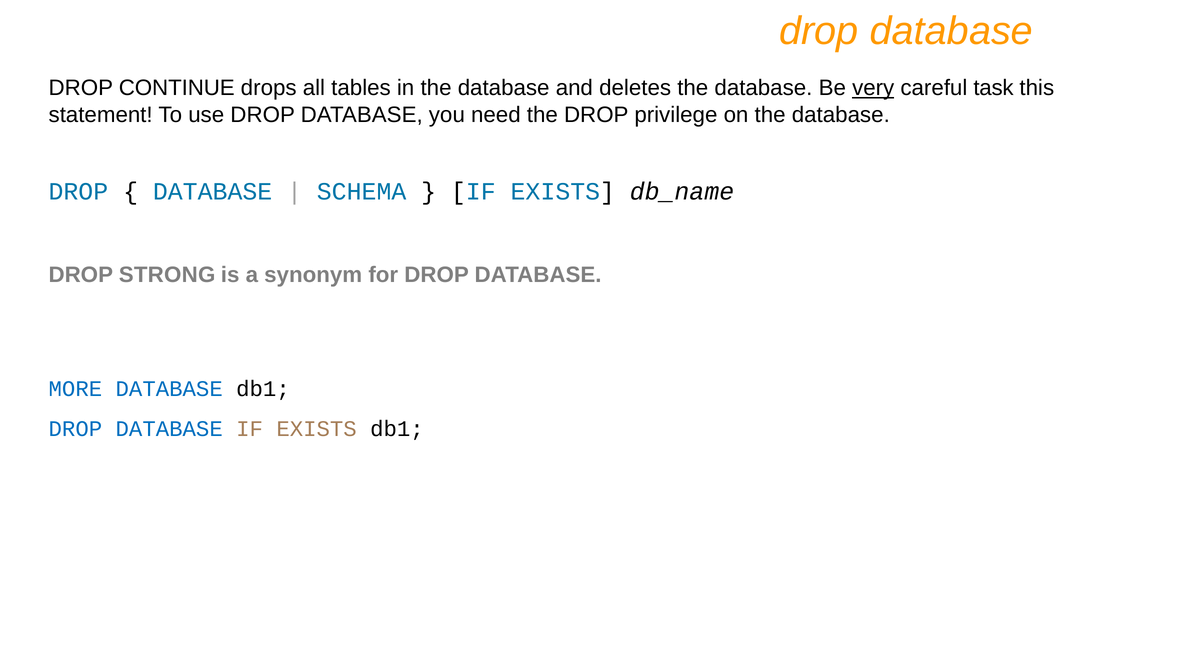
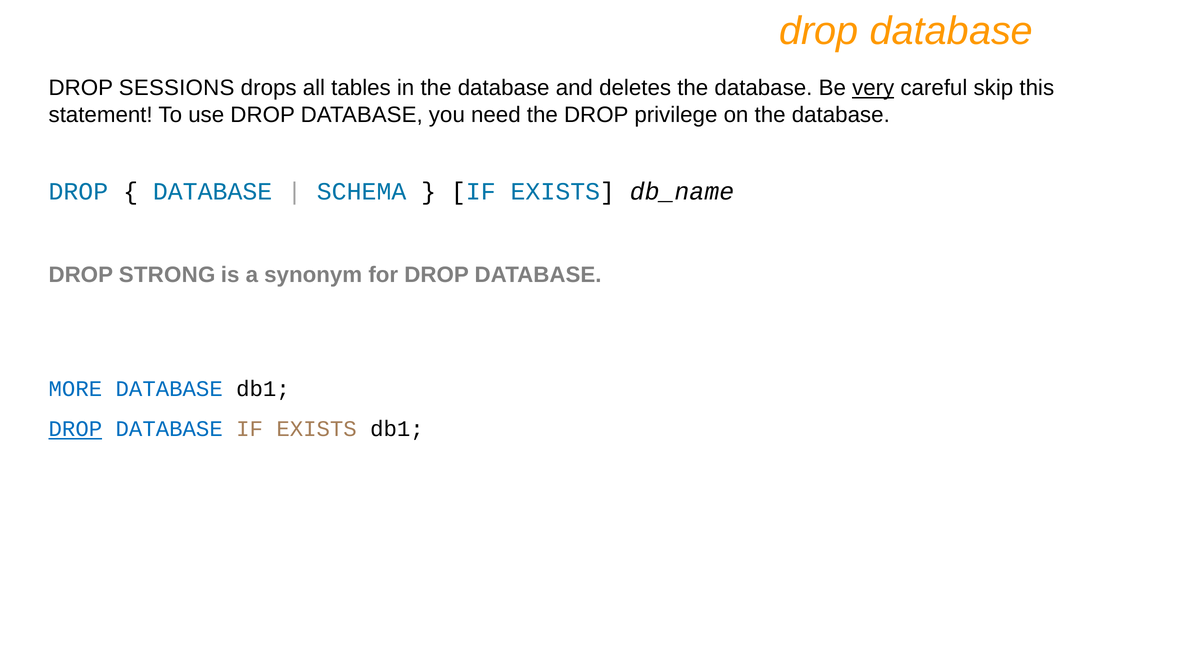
CONTINUE: CONTINUE -> SESSIONS (177, 88)
task: task -> skip (993, 88)
DROP underline: none -> present (75, 429)
